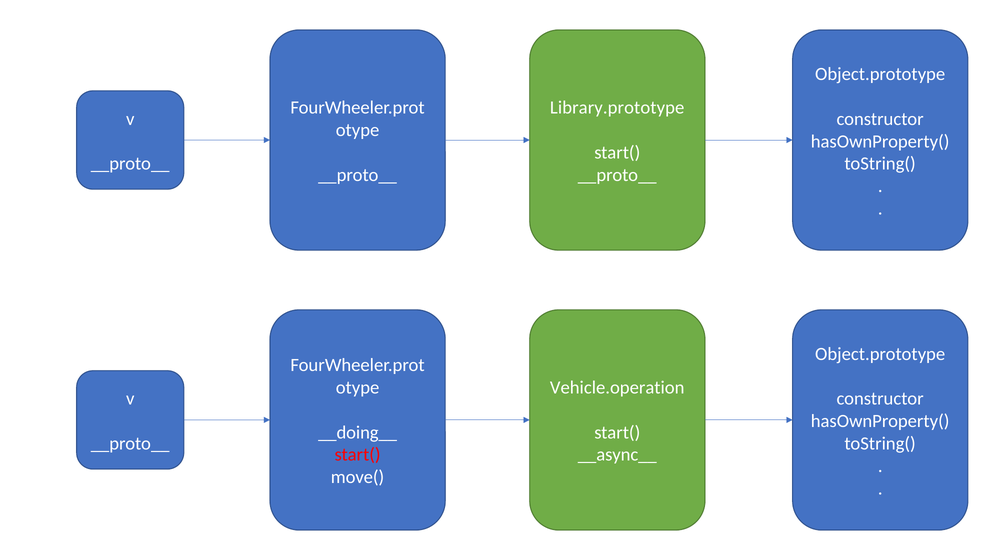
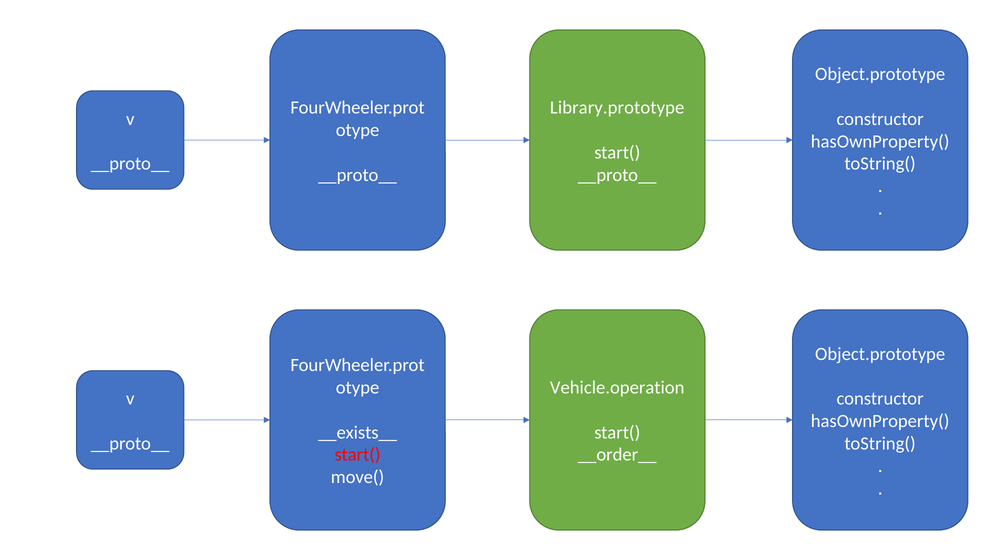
__doing__: __doing__ -> __exists__ (358, 432)
__async__: __async__ -> __order__ (617, 455)
